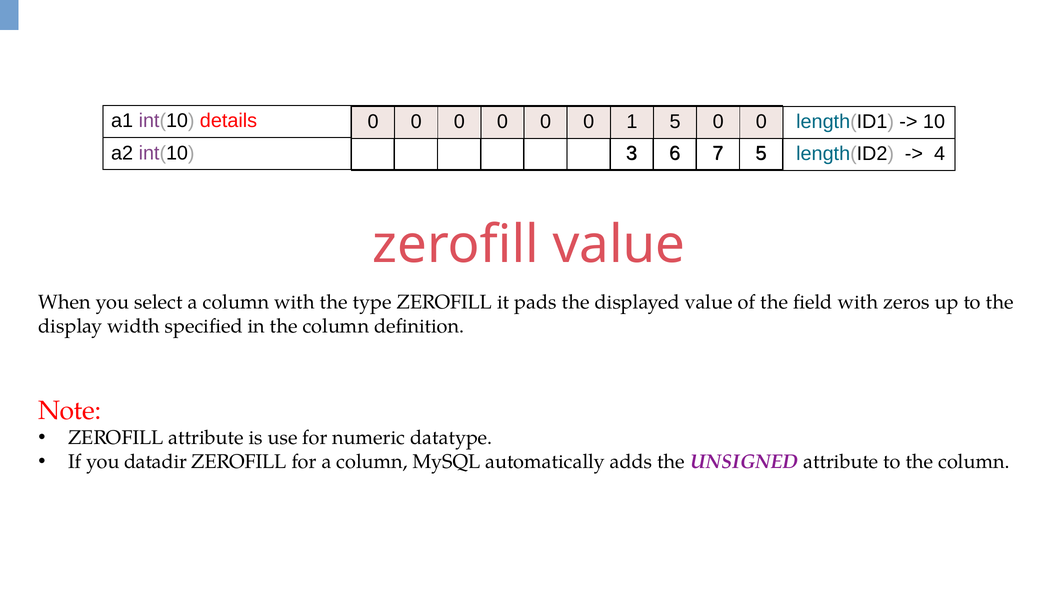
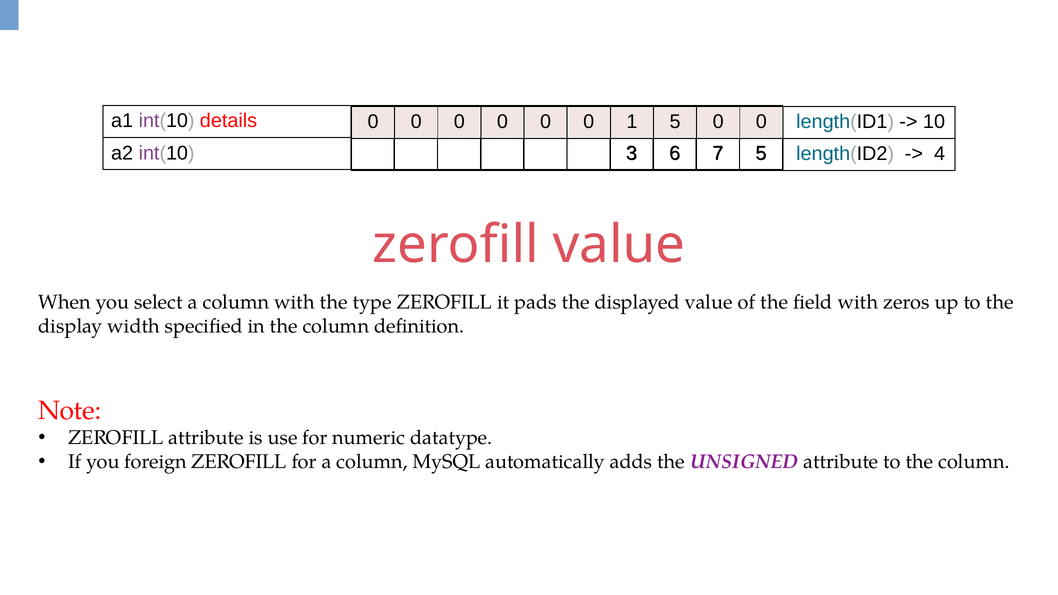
datadir: datadir -> foreign (155, 462)
